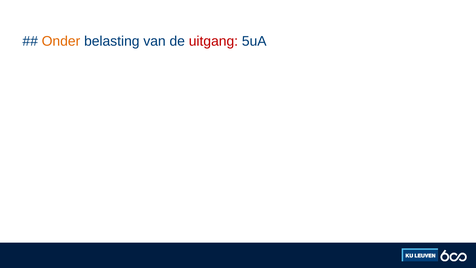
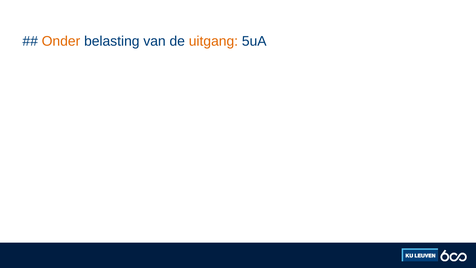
uitgang colour: red -> orange (213, 41)
